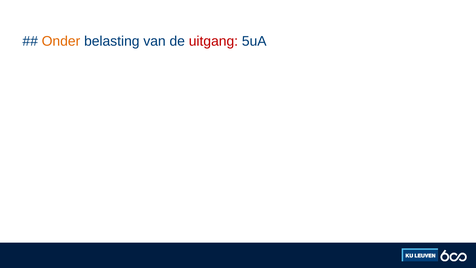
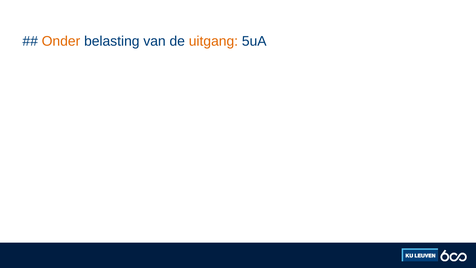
uitgang colour: red -> orange (213, 41)
